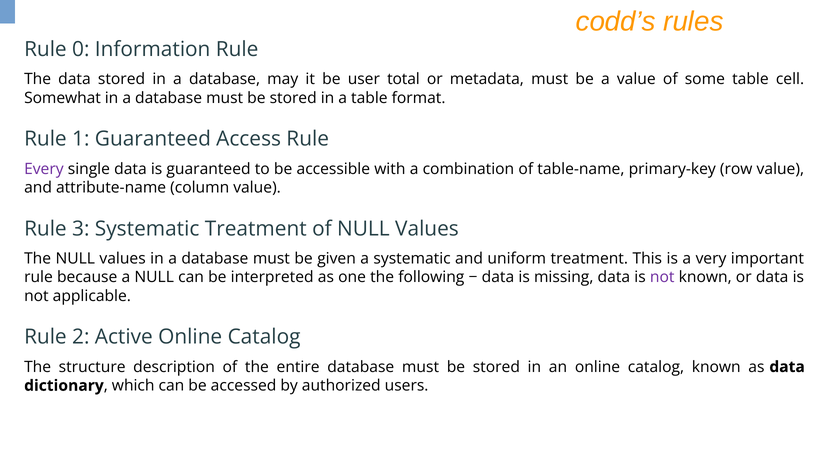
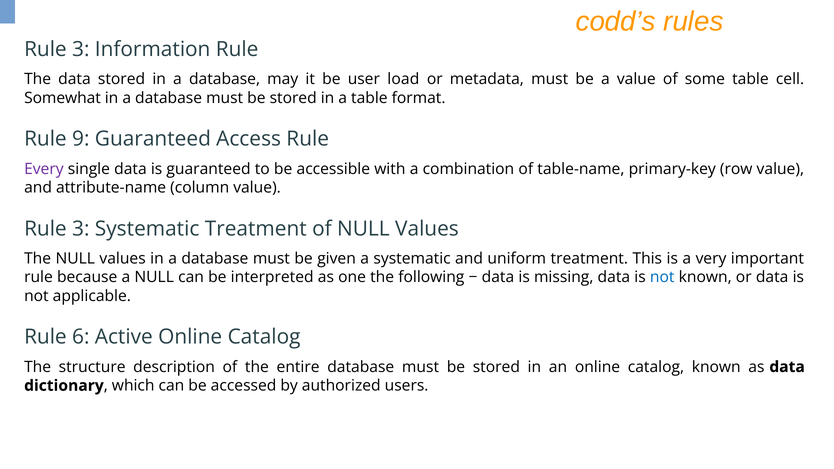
0: 0 -> 3 (81, 49)
total: total -> load (403, 79)
1: 1 -> 9 (81, 139)
not colour: purple -> blue (662, 277)
2: 2 -> 6 (81, 337)
